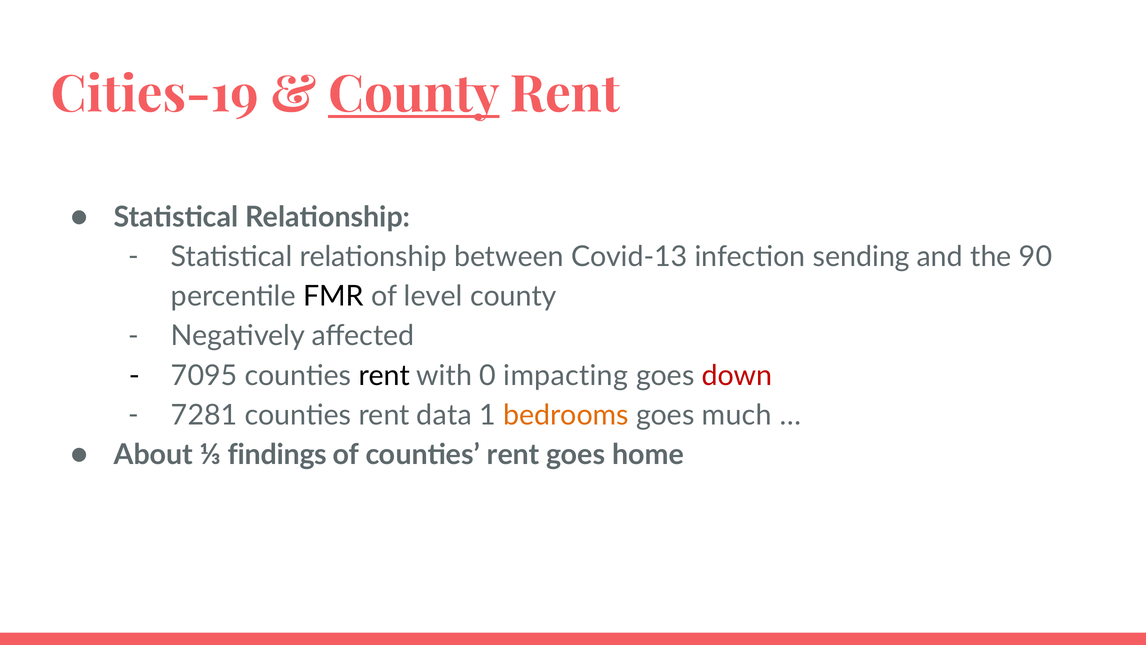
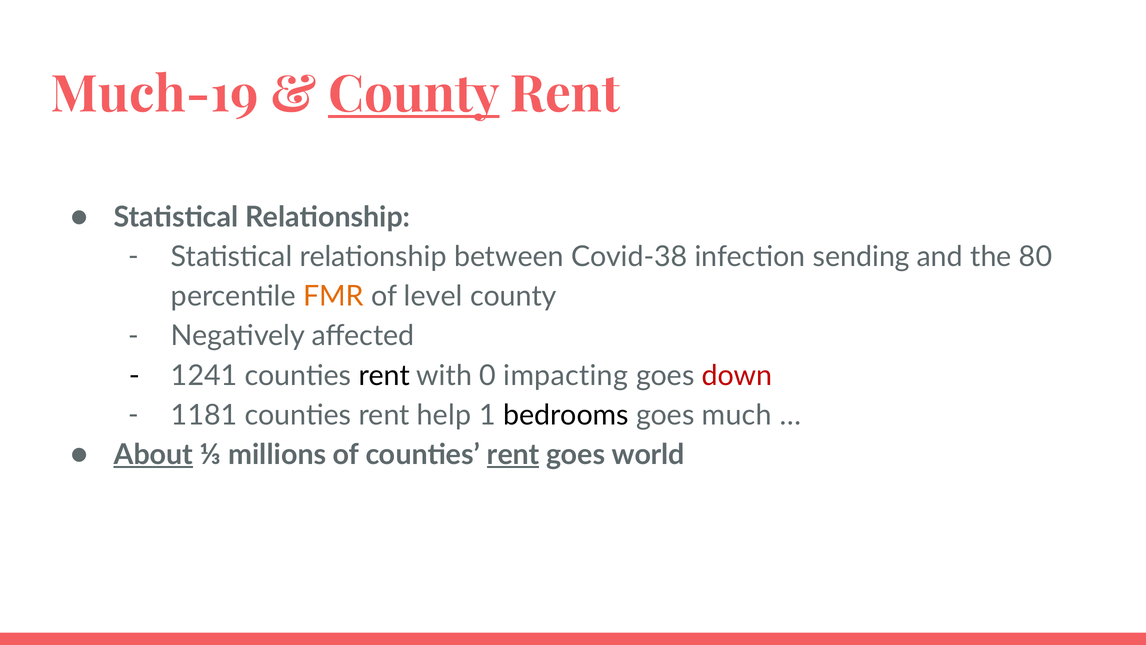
Cities-19: Cities-19 -> Much-19 (154, 95)
Covid-13: Covid-13 -> Covid-38 (629, 257)
90: 90 -> 80 (1036, 257)
FMR colour: black -> orange (333, 296)
7095: 7095 -> 1241 (204, 375)
7281: 7281 -> 1181 (204, 415)
data: data -> help (444, 415)
bedrooms colour: orange -> black (566, 415)
About underline: none -> present (153, 454)
findings: findings -> millions (277, 454)
rent underline: none -> present (513, 454)
home: home -> world (648, 454)
